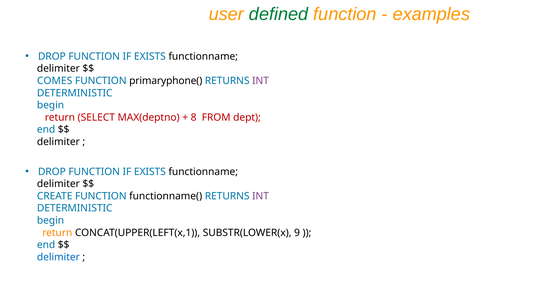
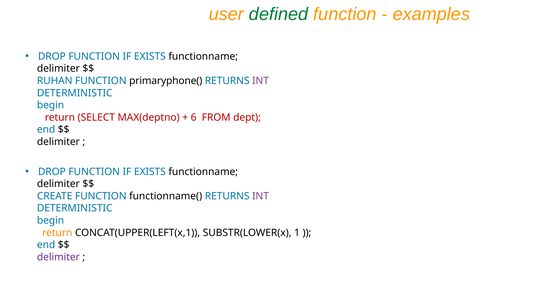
COMES: COMES -> RUHAN (55, 81)
8: 8 -> 6 (194, 117)
9: 9 -> 1 (297, 233)
delimiter colour: blue -> purple (58, 257)
